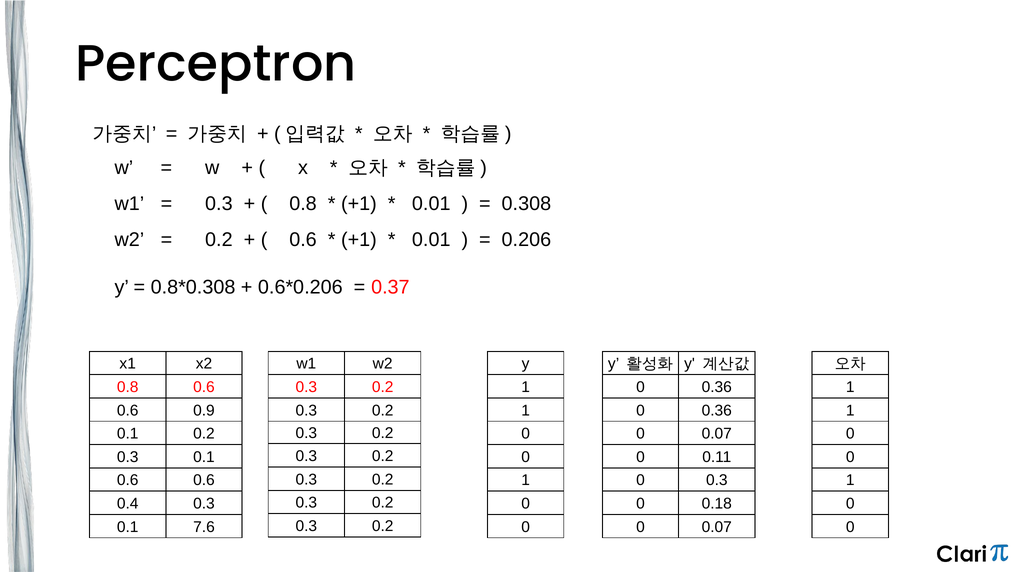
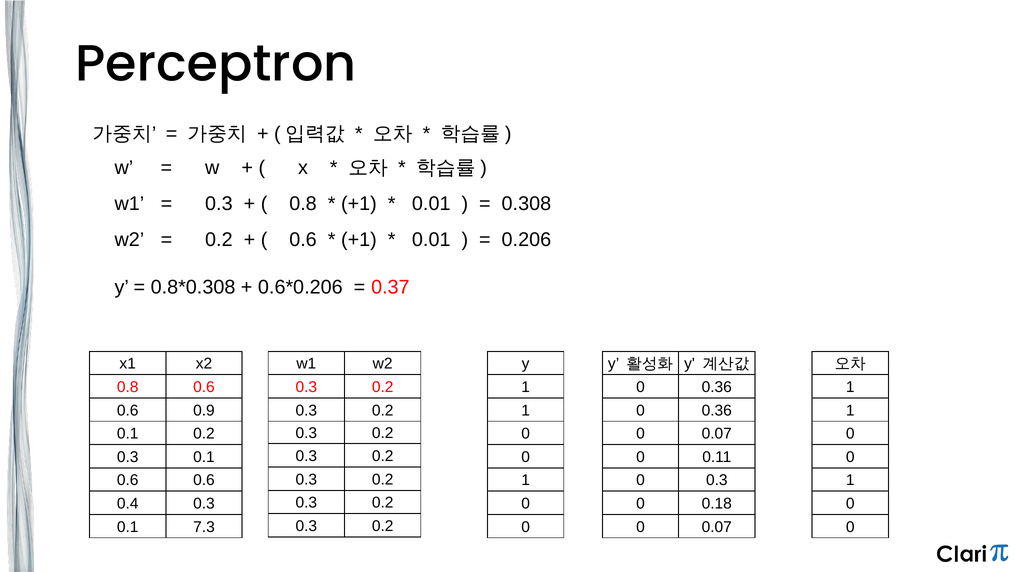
7.6: 7.6 -> 7.3 (204, 527)
